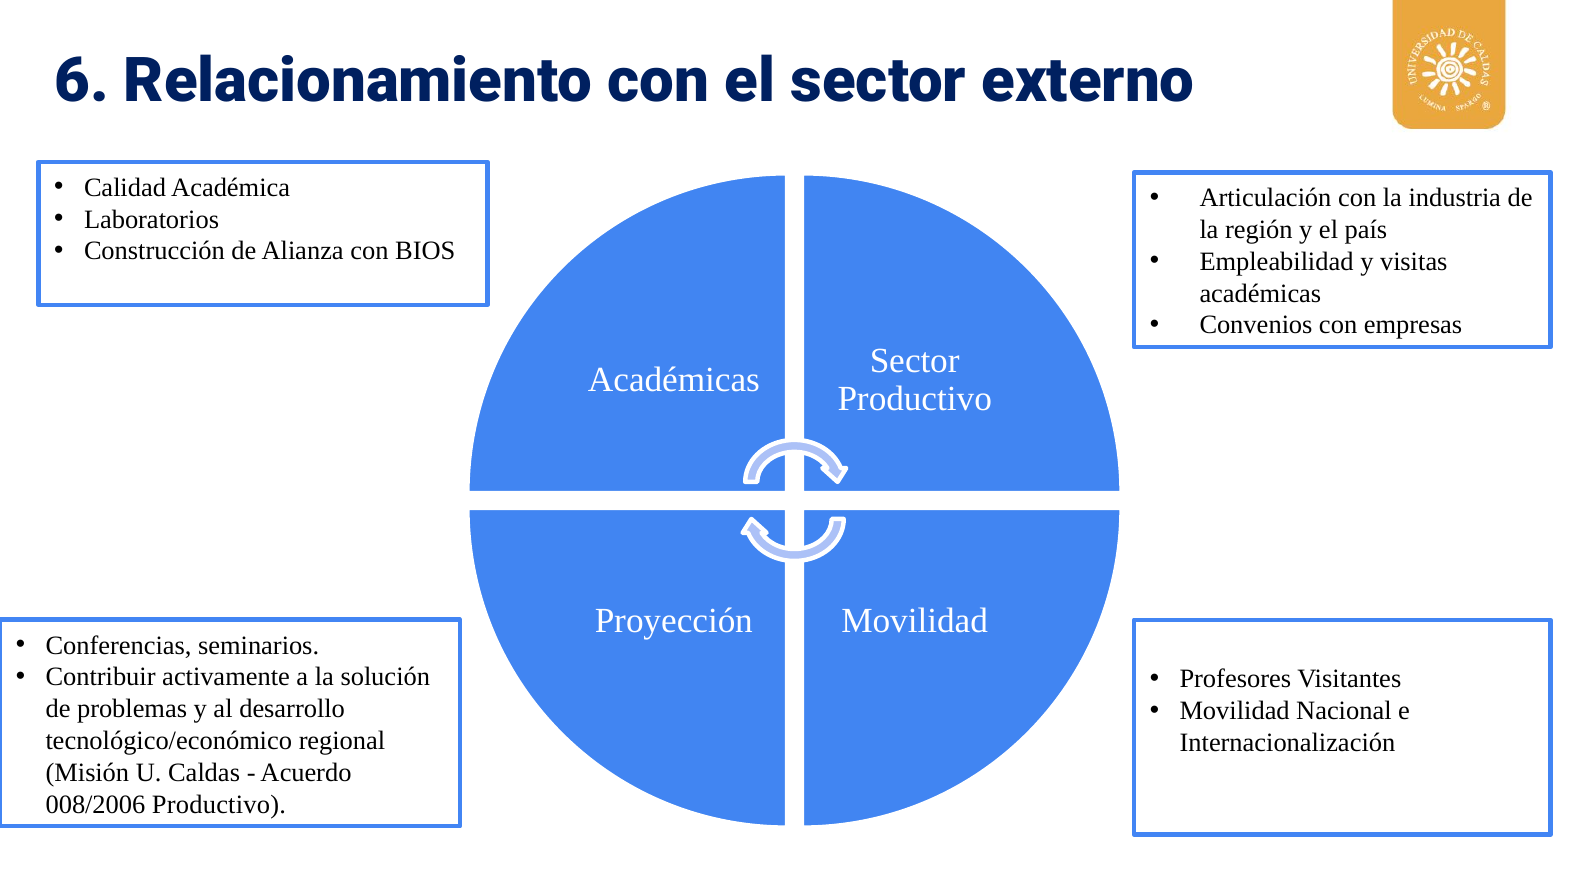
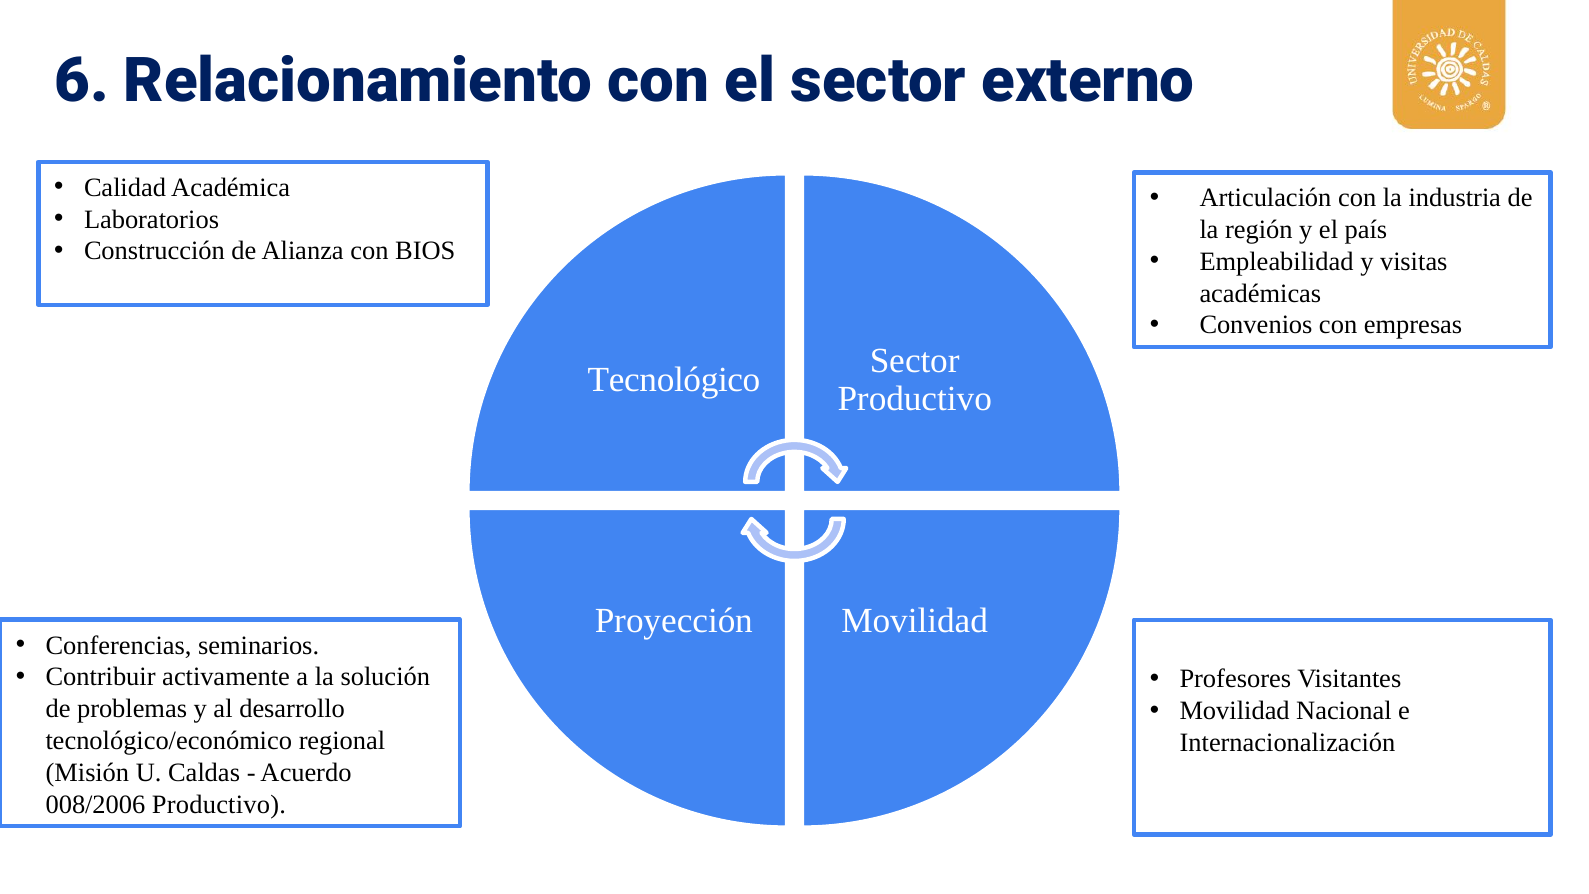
Académicas: Académicas -> Tecnológico (674, 380)
